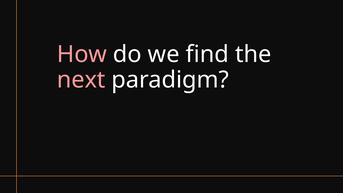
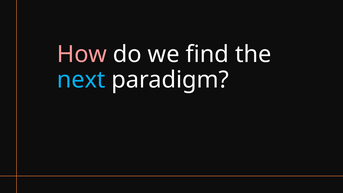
next colour: pink -> light blue (81, 80)
